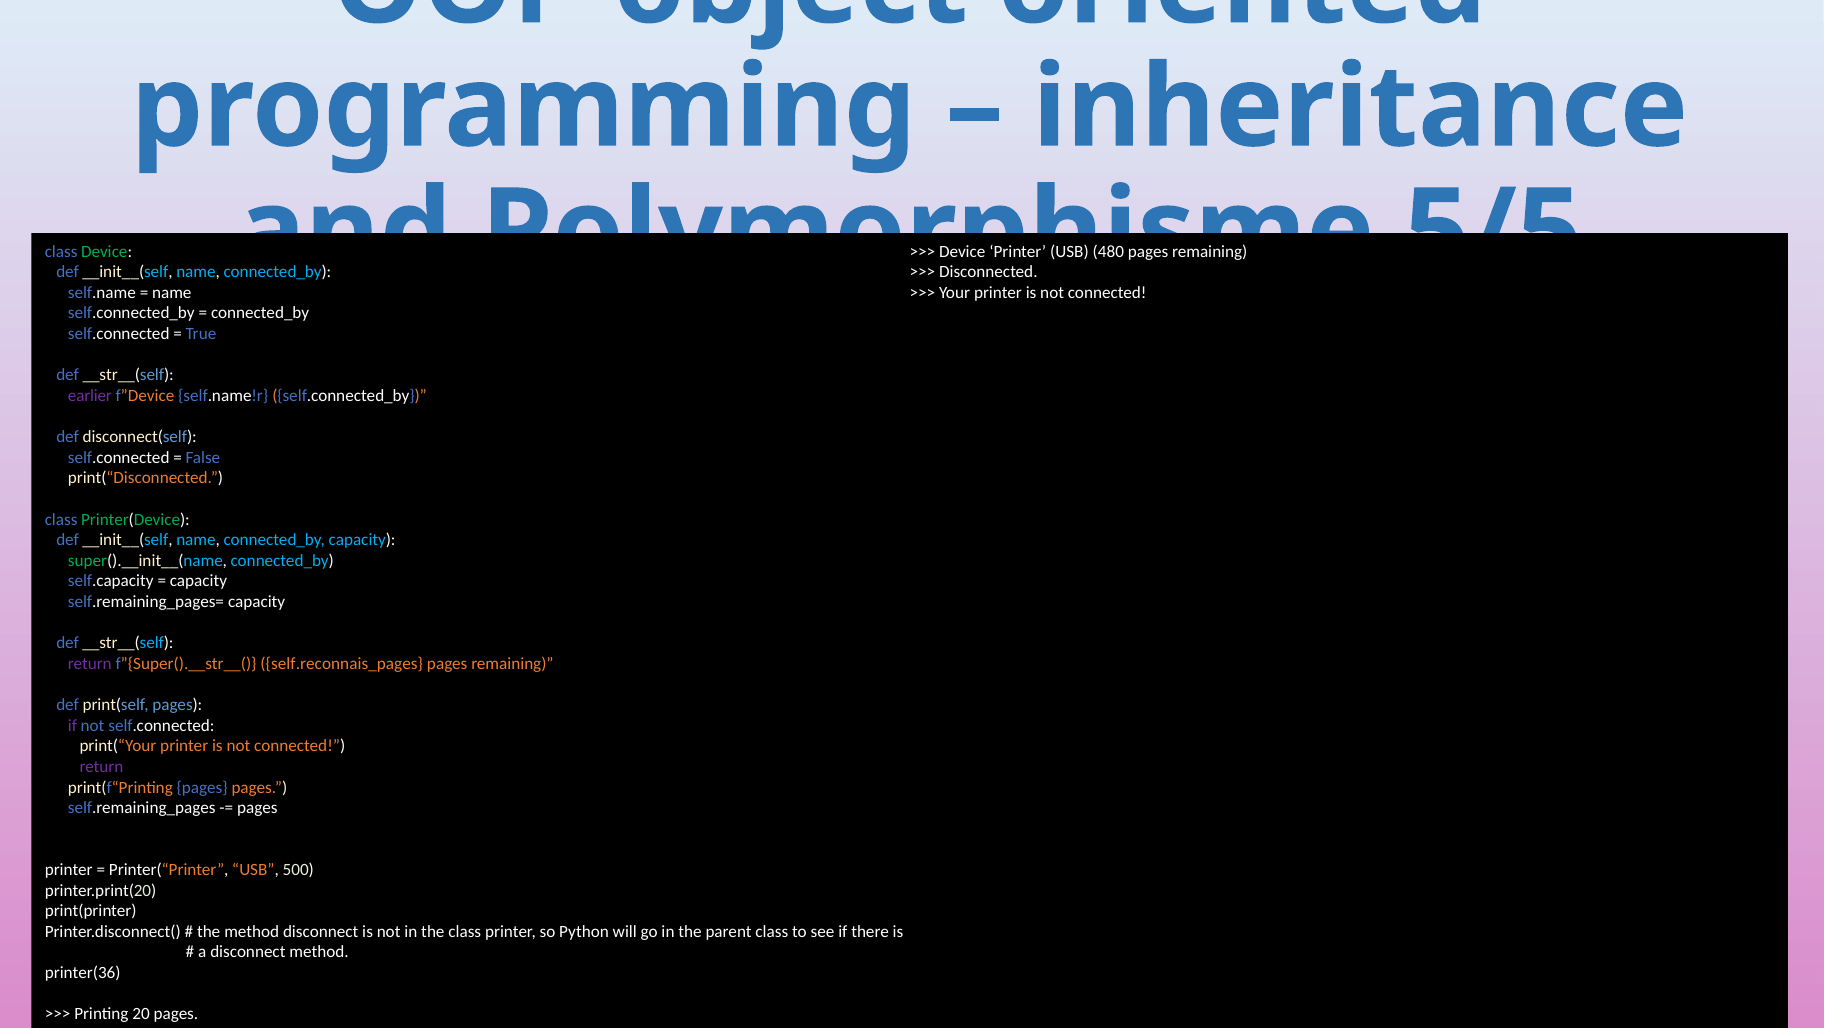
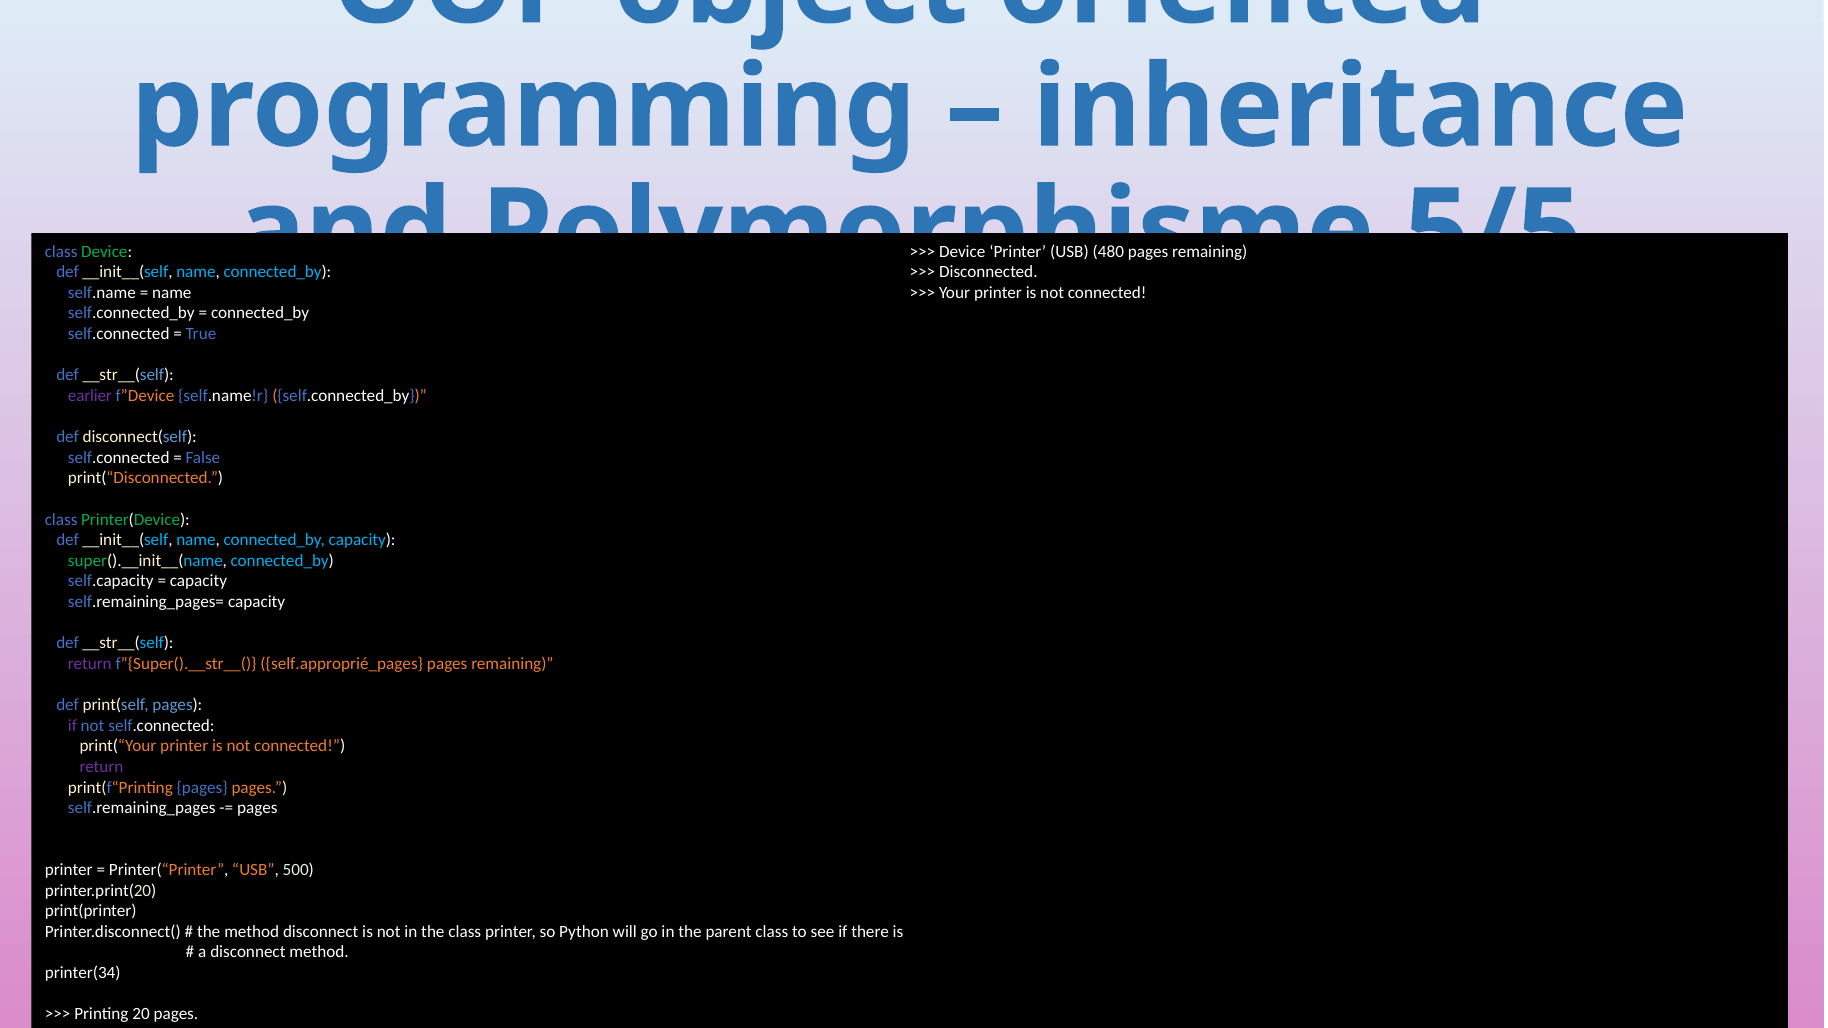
self.reconnais_pages: self.reconnais_pages -> self.approprié_pages (342, 664)
printer(36: printer(36 -> printer(34 (83, 973)
